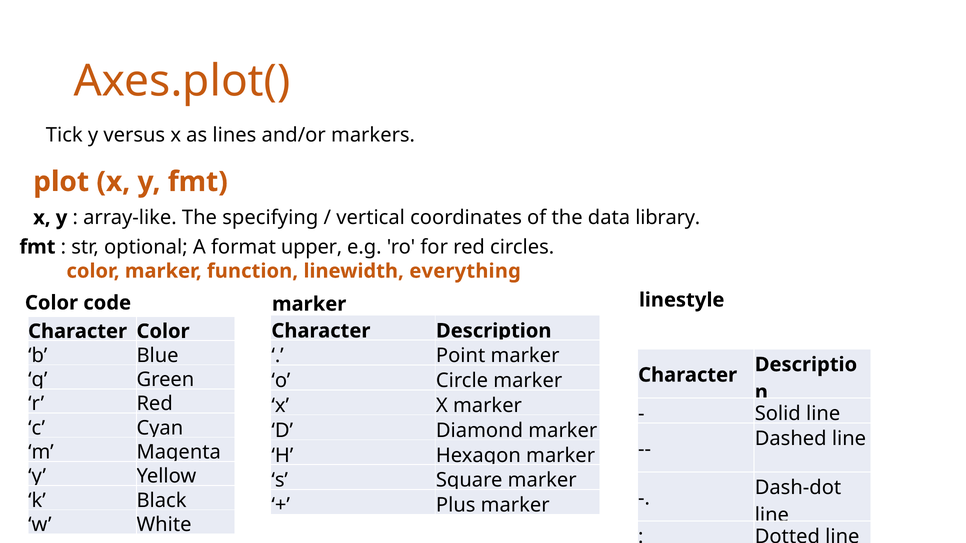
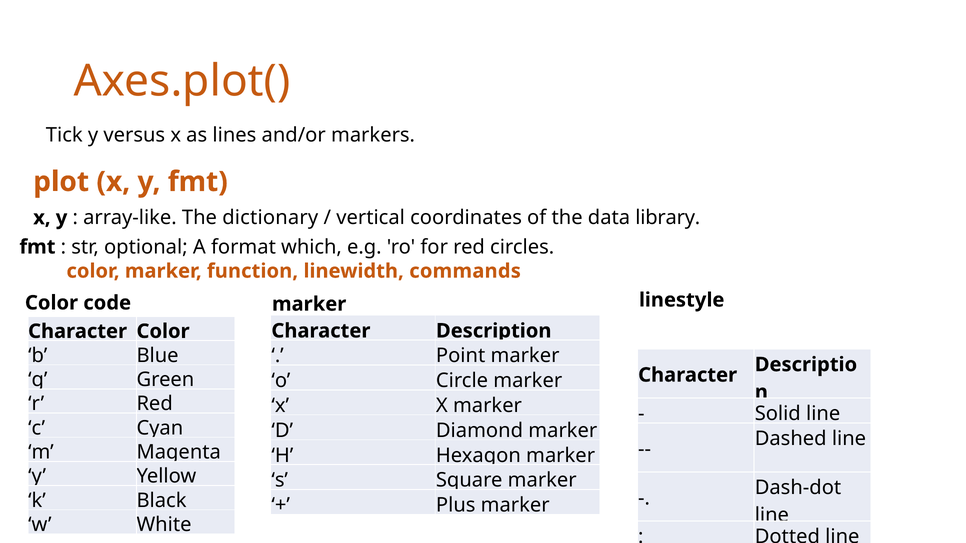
specifying: specifying -> dictionary (270, 218)
upper: upper -> which (311, 247)
everything: everything -> commands (465, 271)
